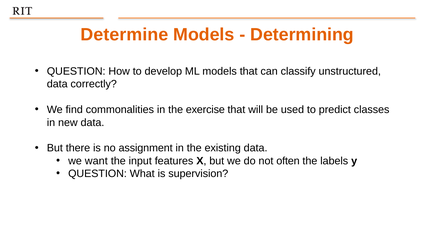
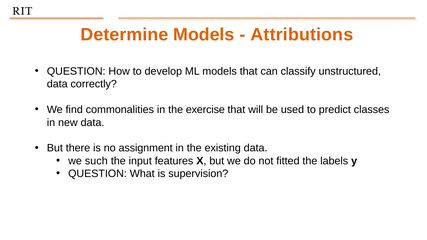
Determining: Determining -> Attributions (302, 35)
want: want -> such (96, 161)
often: often -> fitted (288, 161)
